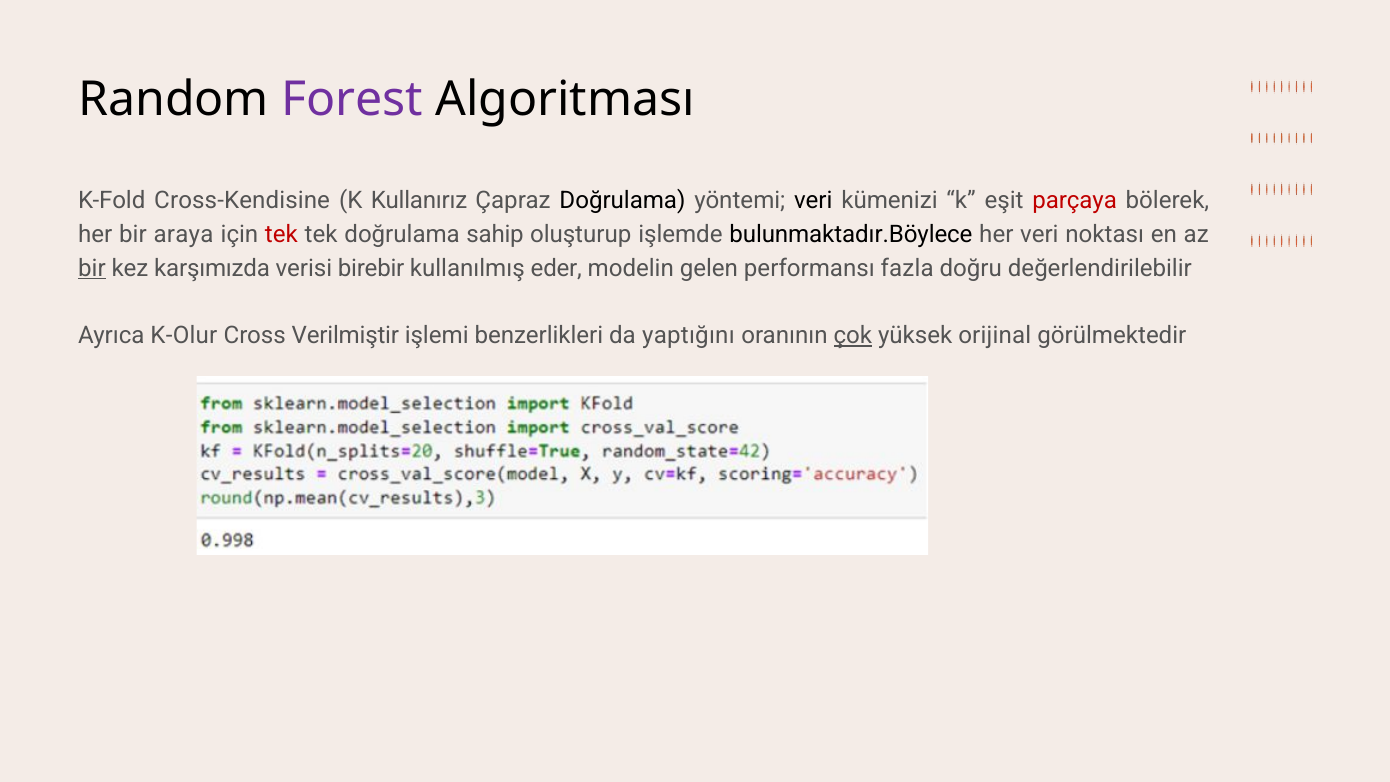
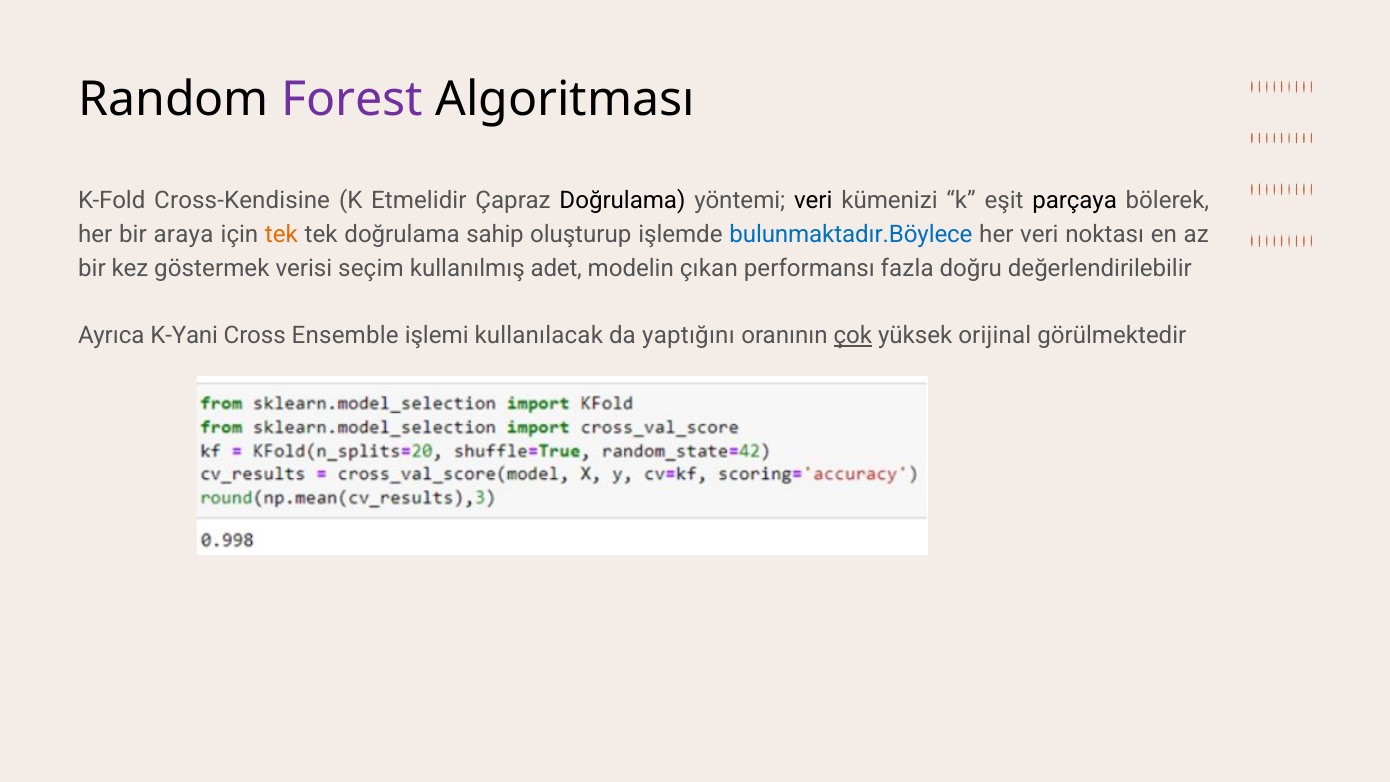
Kullanırız: Kullanırız -> Etmelidir (419, 201)
parçaya colour: red -> black (1075, 201)
tek colour: red -> orange (281, 234)
bulunmaktadır.Böylece colour: black -> blue (851, 234)
bir underline: present -> none (92, 268)
karşımızda: karşımızda -> göstermek (212, 268)
birebir: birebir -> seçim (371, 268)
eder: eder -> adet (556, 268)
gelen: gelen -> çıkan (709, 268)
K-Olur: K-Olur -> K-Yani (184, 336)
Verilmiştir: Verilmiştir -> Ensemble (345, 336)
benzerlikleri: benzerlikleri -> kullanılacak (539, 336)
